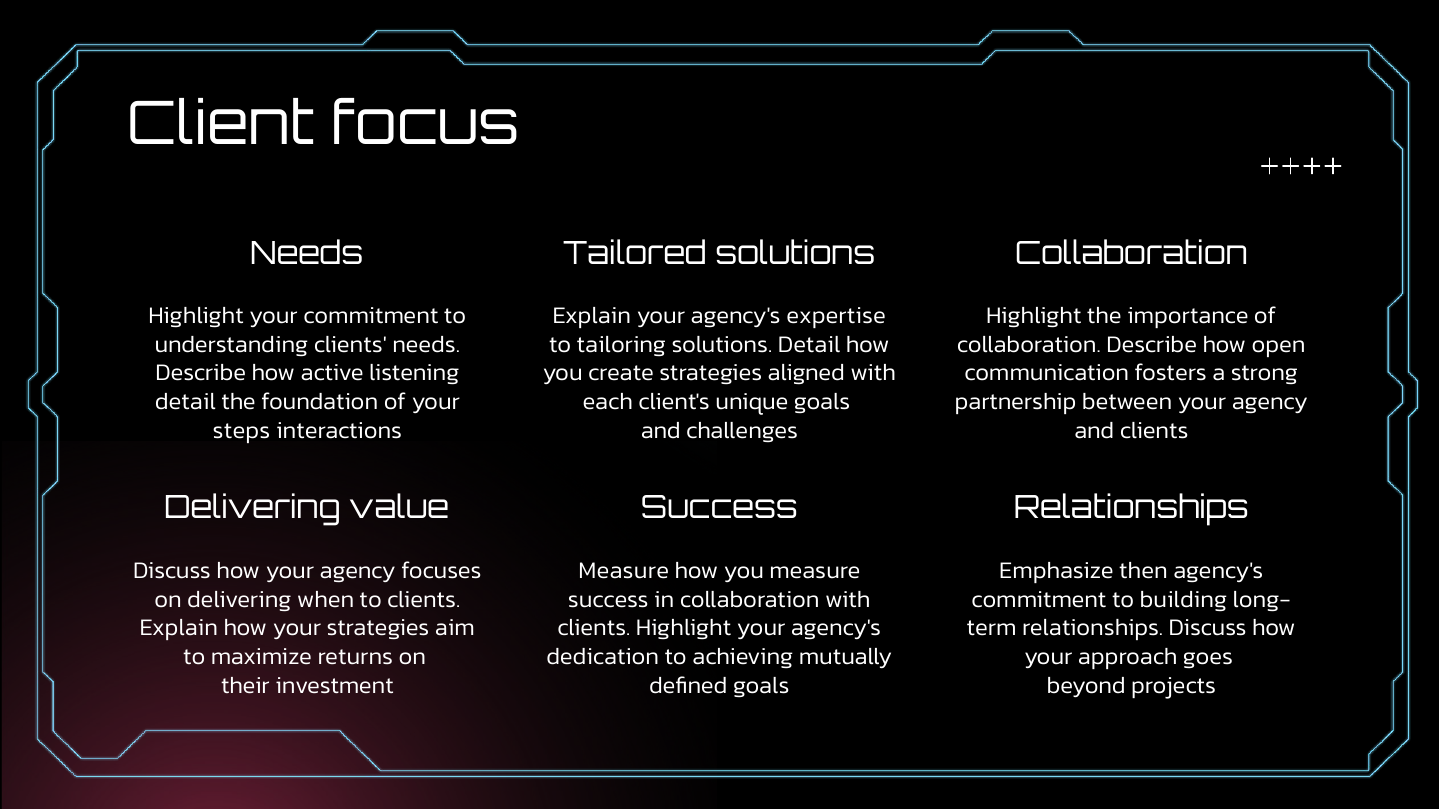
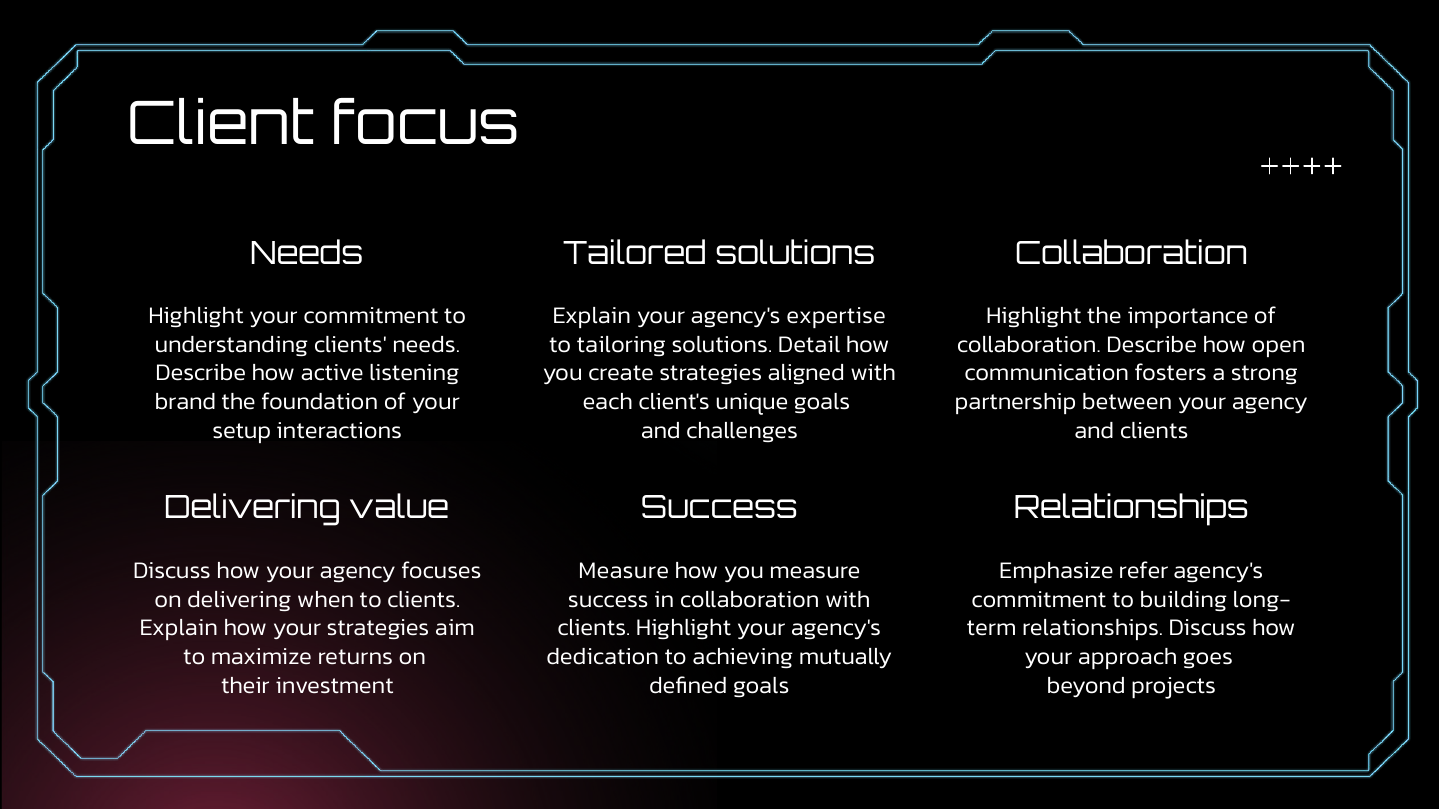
detail: detail -> brand (185, 402)
steps: steps -> setup (242, 431)
then: then -> refer (1144, 571)
